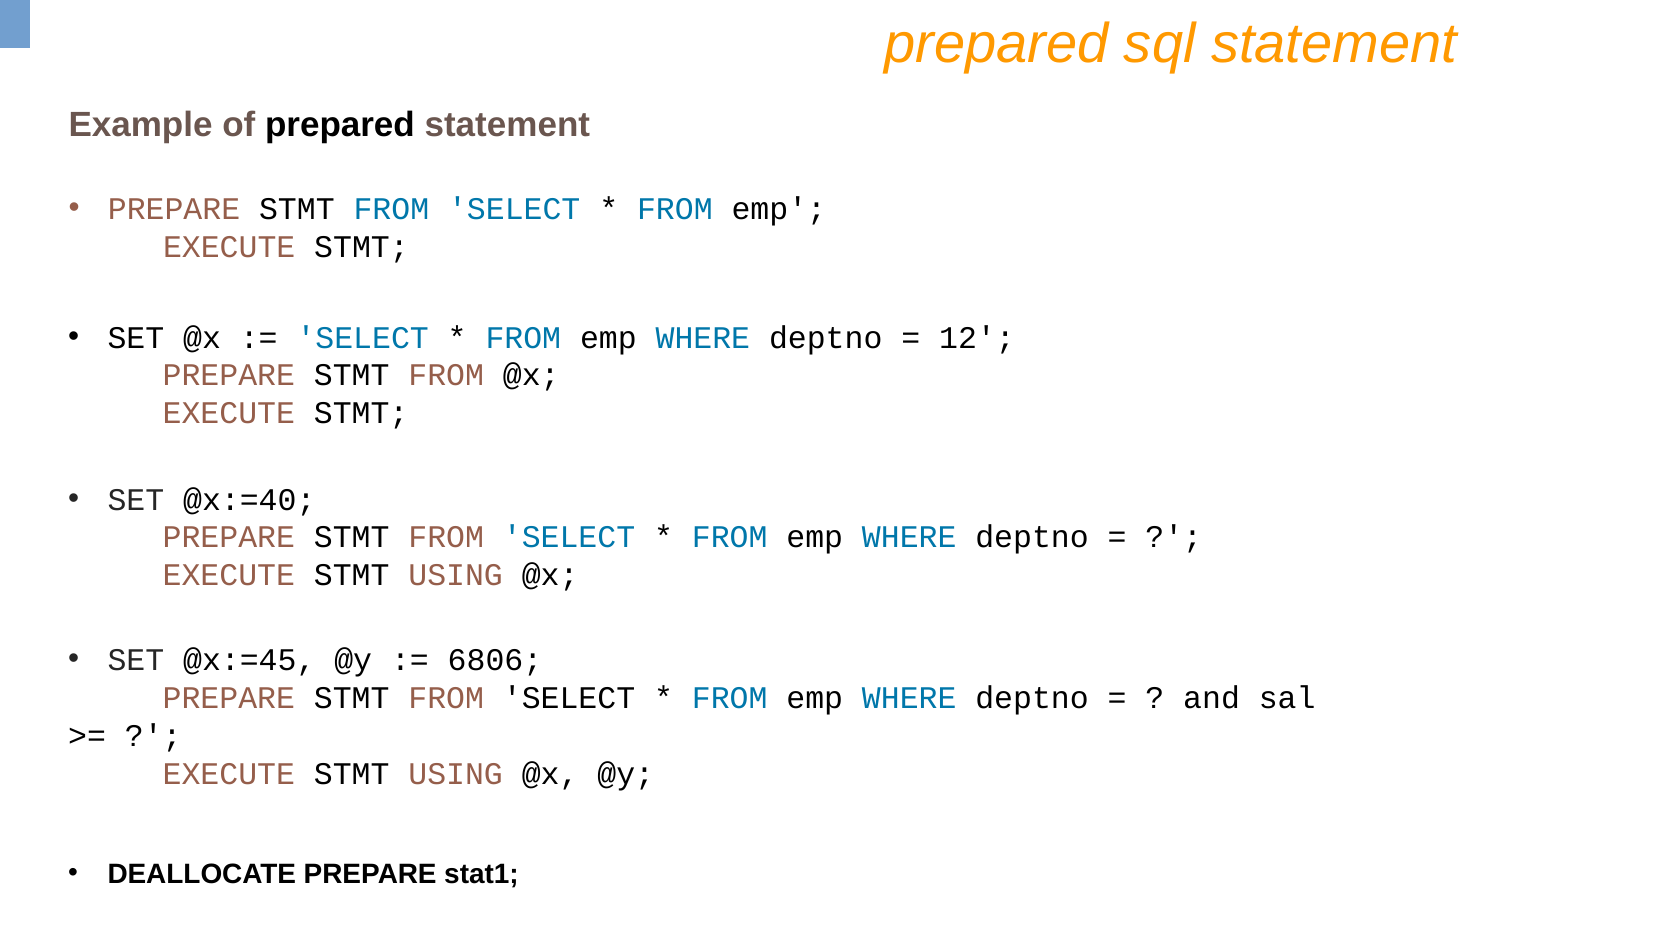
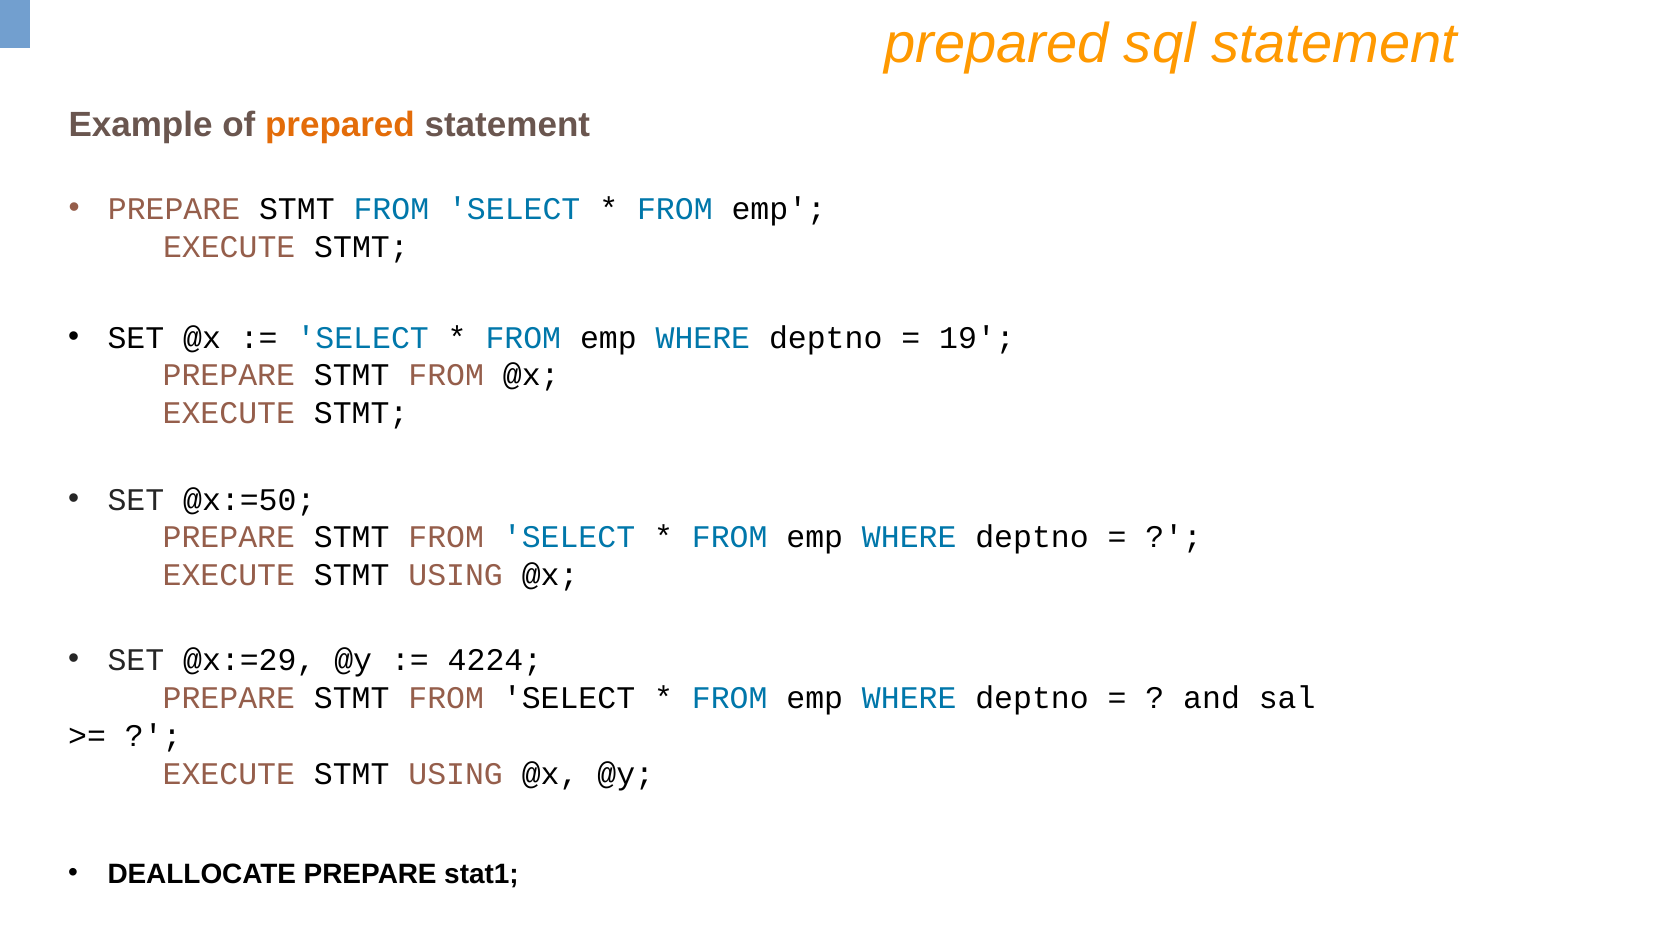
prepared colour: black -> orange (340, 125)
12: 12 -> 19 (977, 338)
@x:=40: @x:=40 -> @x:=50 (249, 500)
@x:=45: @x:=45 -> @x:=29 (249, 660)
6806: 6806 -> 4224 (495, 660)
